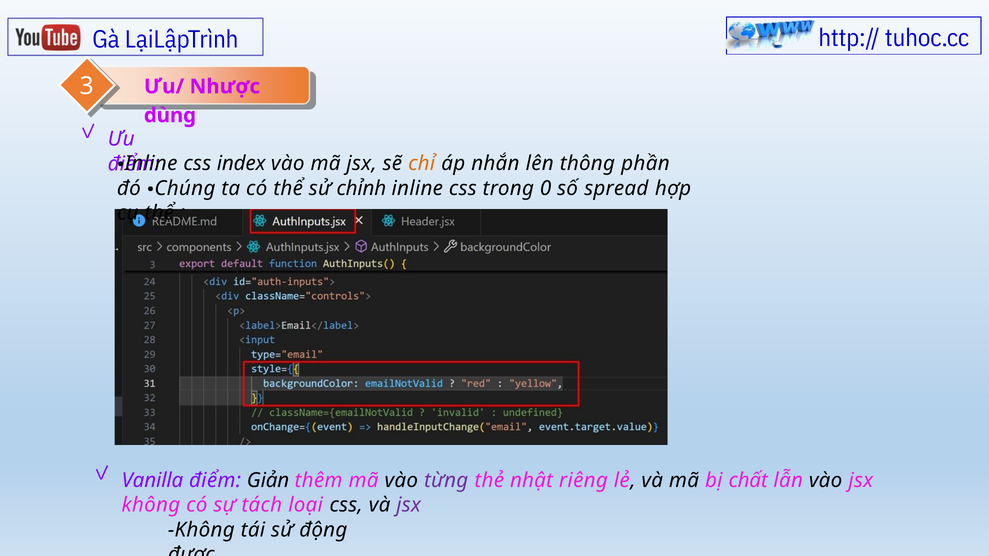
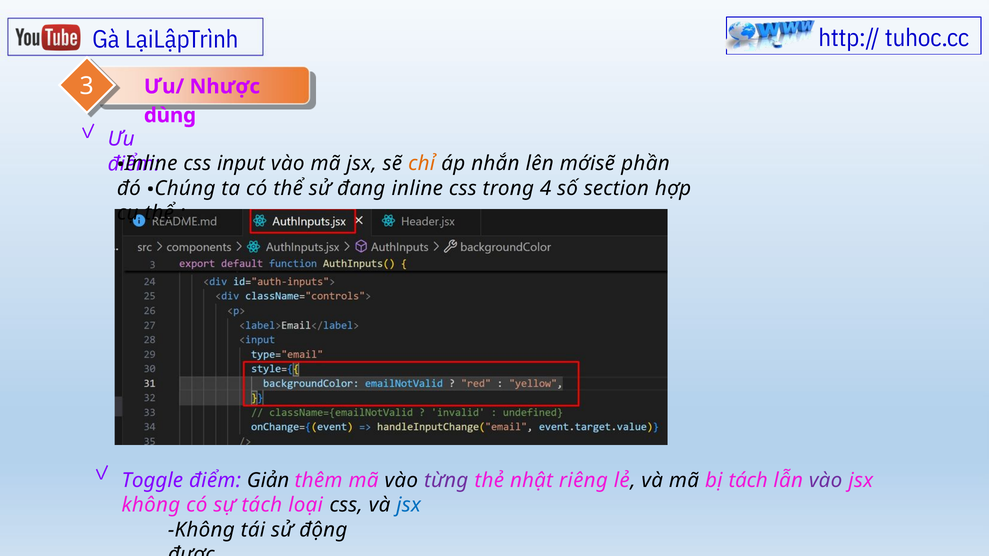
index: index -> input (241, 164)
thông: thông -> mớisẽ (587, 164)
chỉnh: chỉnh -> đang (361, 188)
0: 0 -> 4 (546, 188)
spread: spread -> section (616, 188)
Vanilla: Vanilla -> Toggle (152, 481)
bị chất: chất -> tách (748, 481)
vào colour: black -> purple (826, 481)
jsx colour: purple -> blue (409, 505)
